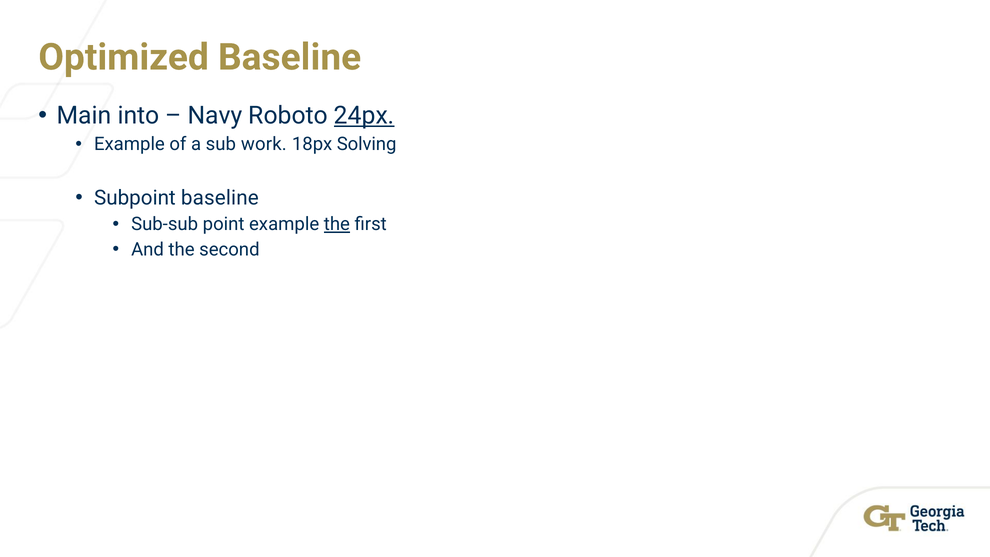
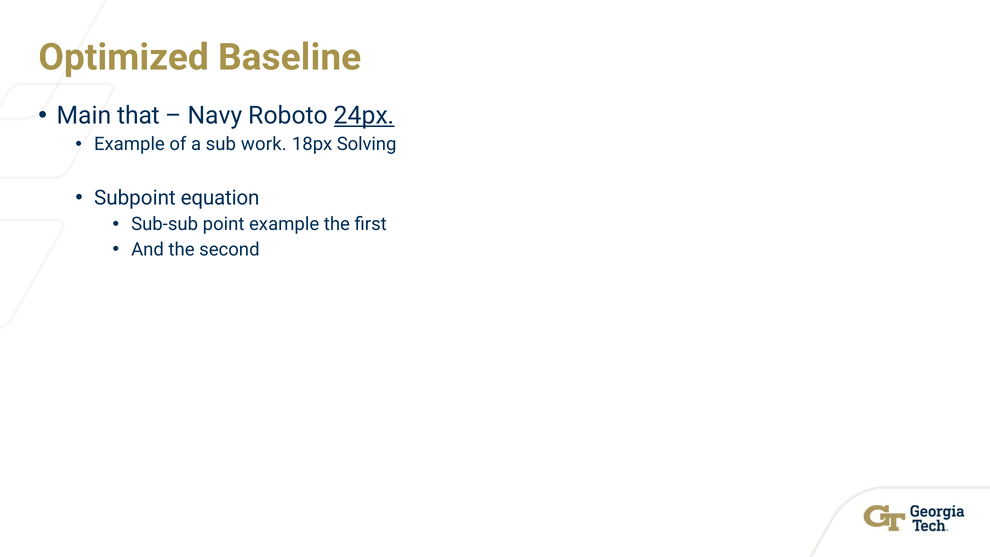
into: into -> that (139, 116)
Subpoint baseline: baseline -> equation (220, 198)
the underline: present -> none (337, 224)
